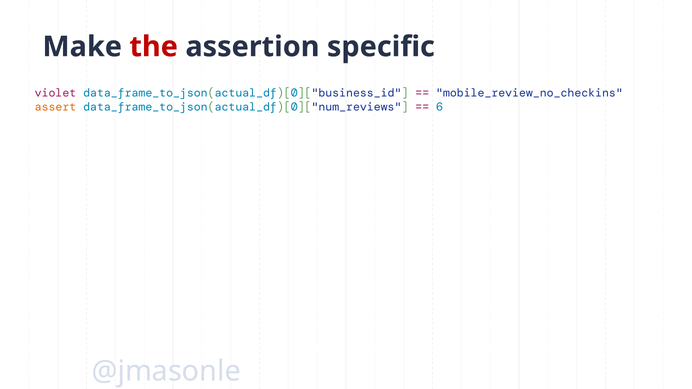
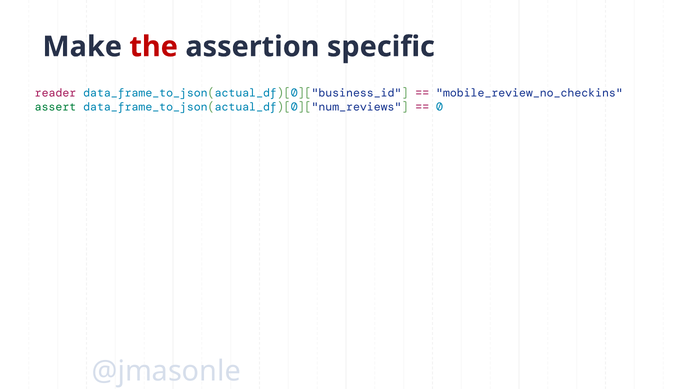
violet: violet -> reader (55, 93)
assert colour: orange -> green (55, 107)
6: 6 -> 0 (440, 107)
